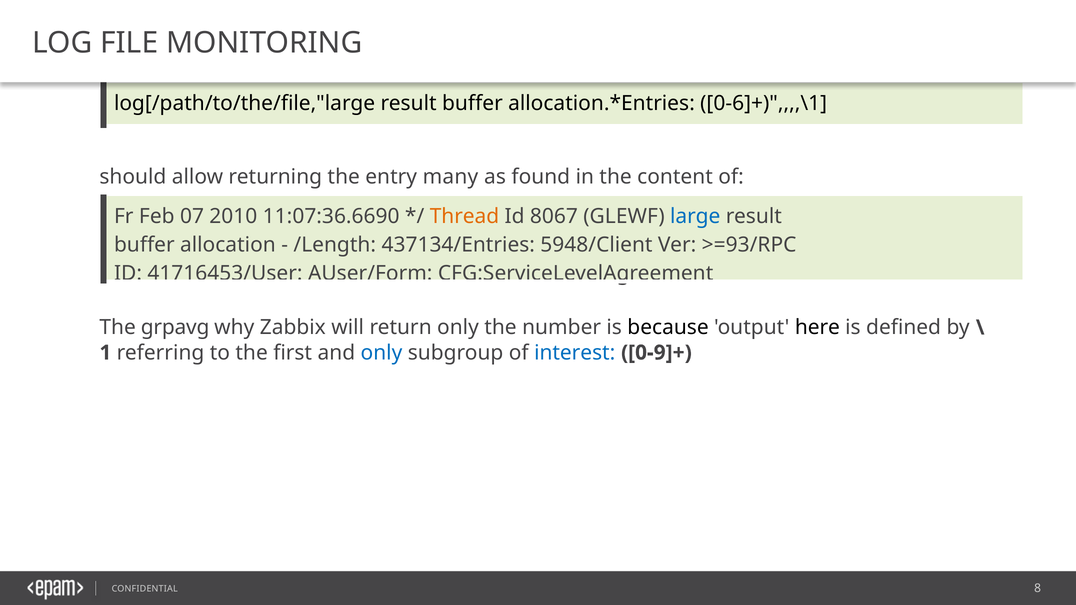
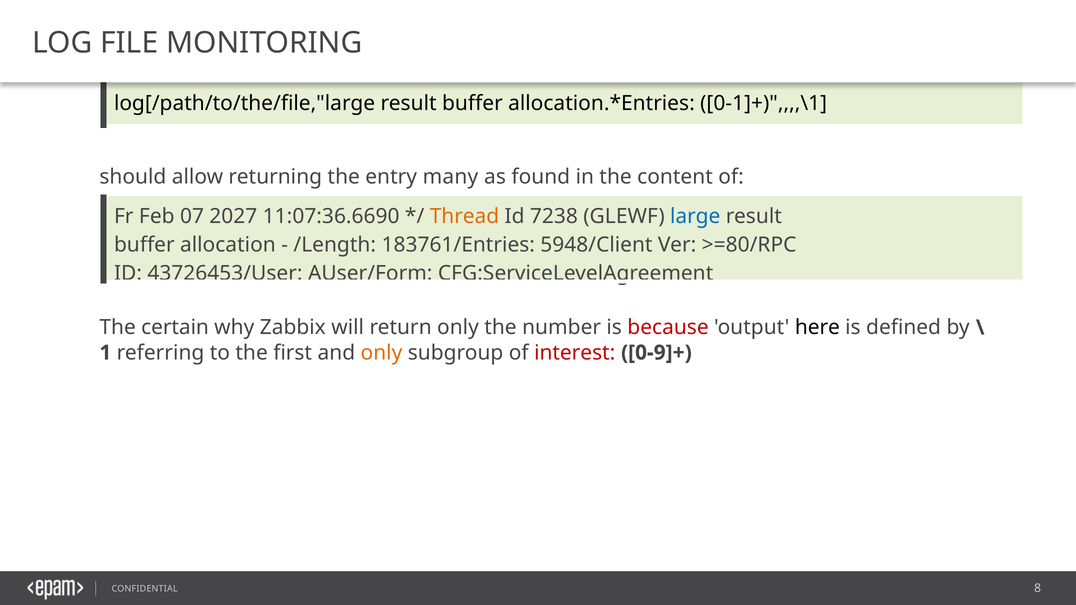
0-6]+)",,,,\1: 0-6]+)",,,,\1 -> 0-1]+)",,,,\1 (764, 103)
2010: 2010 -> 2027 (233, 216)
8067: 8067 -> 7238 (554, 216)
437134/Entries: 437134/Entries -> 183761/Entries (458, 245)
>=93/RPC: >=93/RPC -> >=80/RPC (749, 245)
41716453/User: 41716453/User -> 43726453/User (225, 273)
grpavg: grpavg -> certain (175, 328)
because colour: black -> red (668, 328)
only colour: blue -> orange (381, 353)
interest colour: blue -> red (575, 353)
